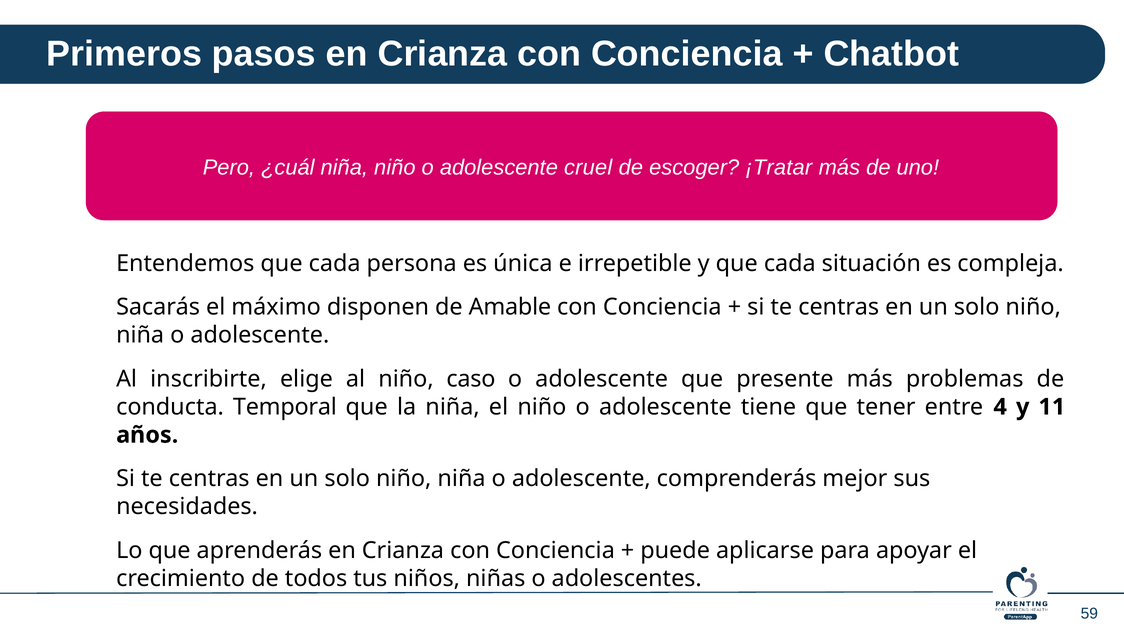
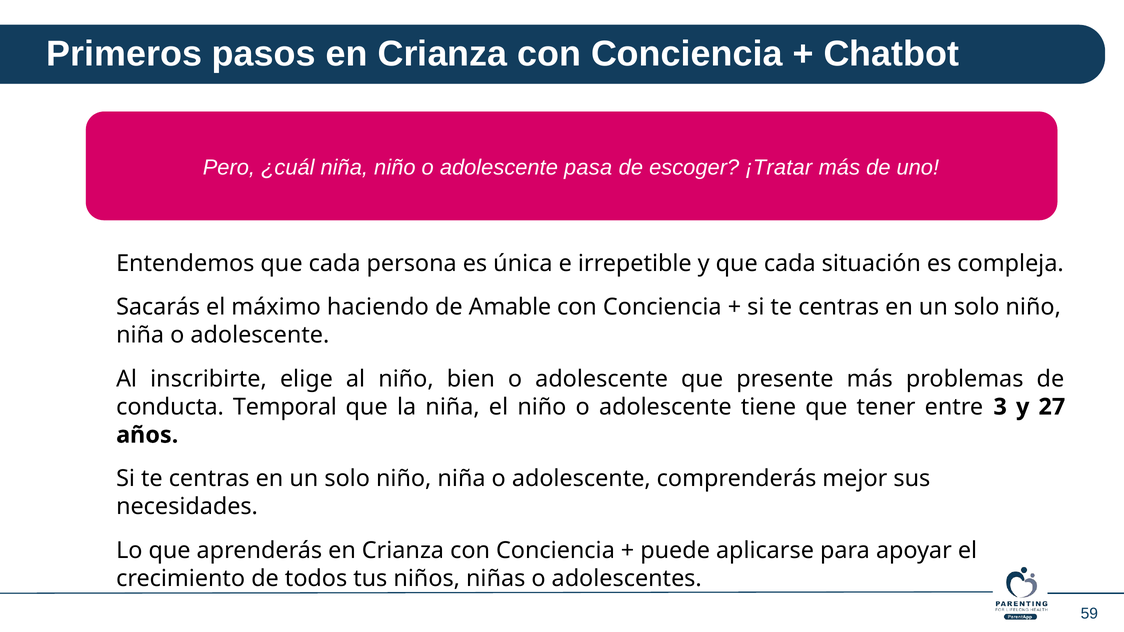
cruel: cruel -> pasa (588, 167)
disponen: disponen -> haciendo (378, 307)
caso: caso -> bien (471, 379)
4: 4 -> 3 (1000, 407)
11: 11 -> 27 (1052, 407)
